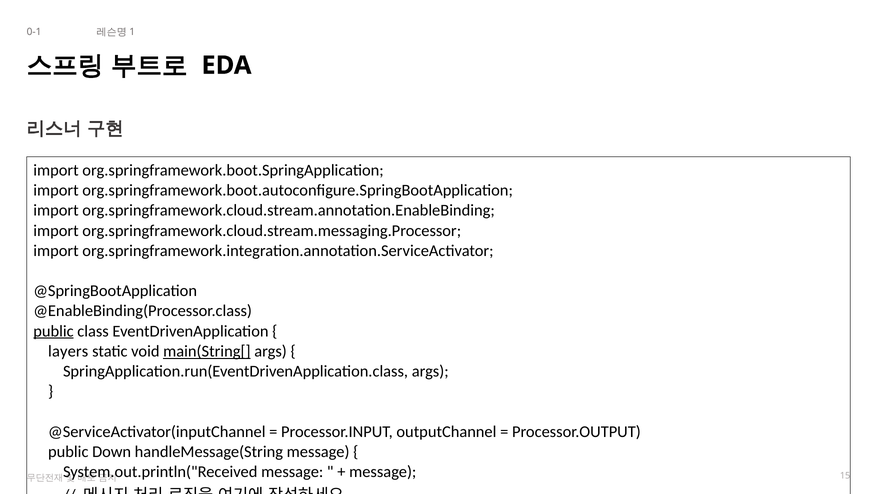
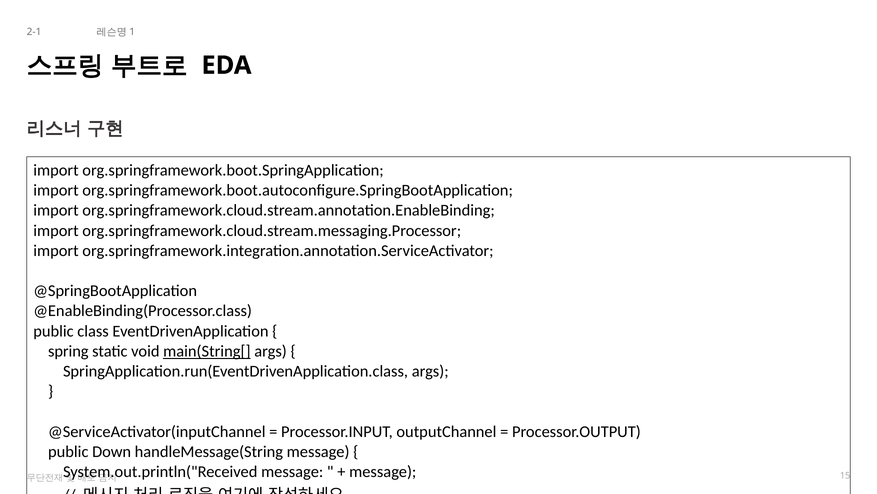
0-1: 0-1 -> 2-1 (34, 32)
public underline: present -> none (53, 331)
layers: layers -> spring (68, 351)
